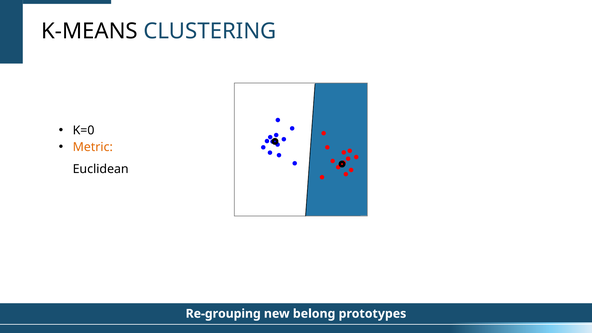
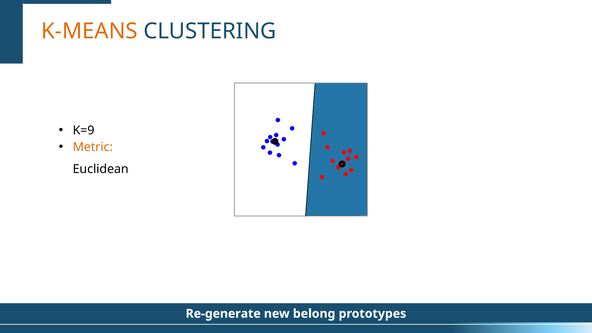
K-MEANS colour: black -> orange (90, 31)
K=0: K=0 -> K=9 (84, 130)
Re-grouping: Re-grouping -> Re-generate (223, 314)
